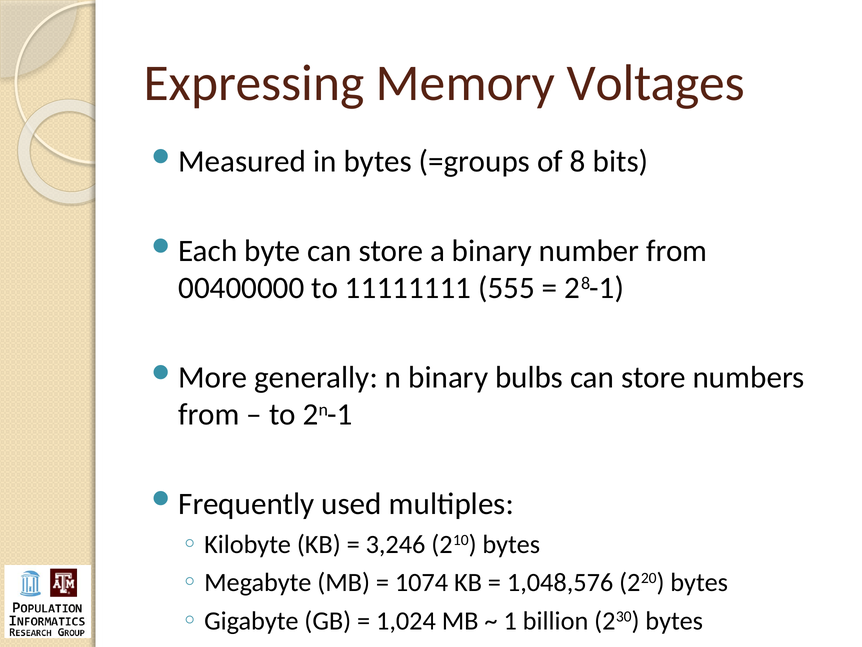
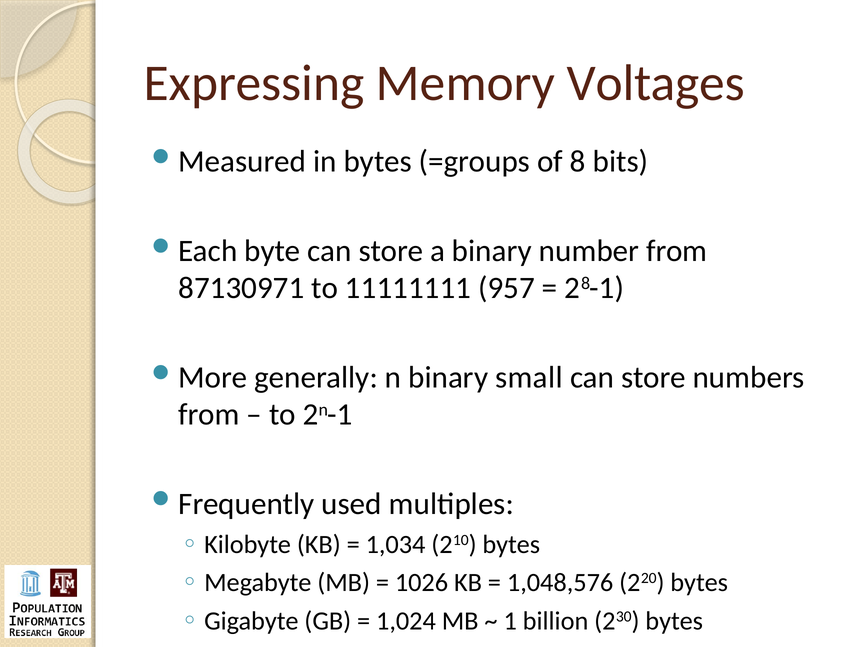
00400000: 00400000 -> 87130971 (241, 288)
555: 555 -> 957 (507, 288)
bulbs: bulbs -> small (529, 377)
3,246: 3,246 -> 1,034 (396, 544)
1074: 1074 -> 1026 (422, 582)
